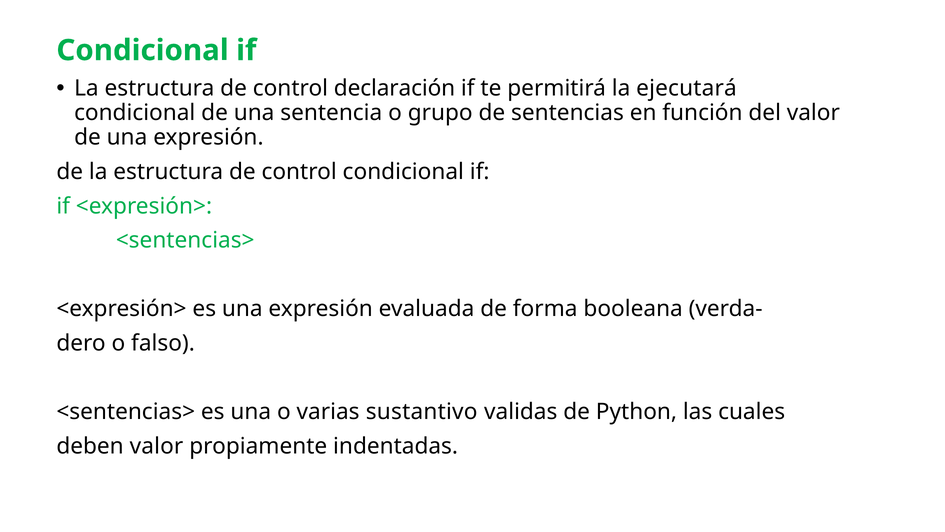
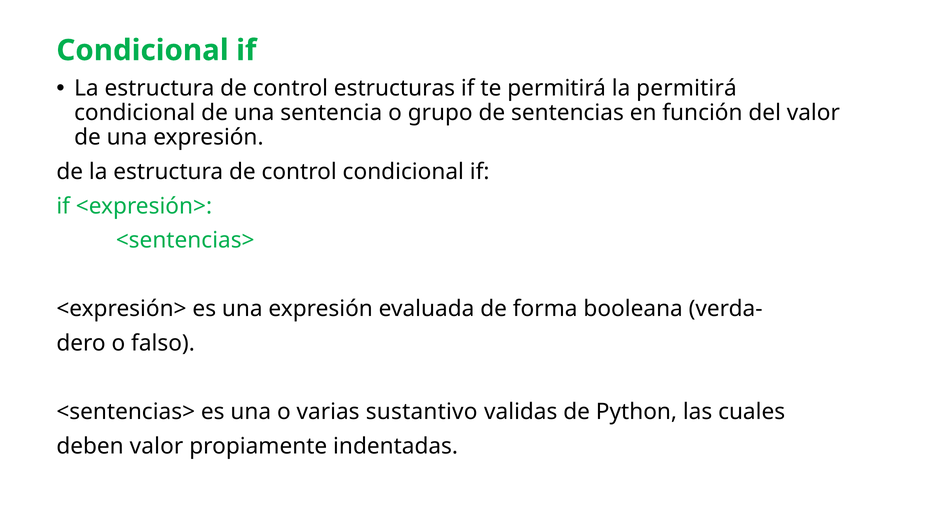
declaración: declaración -> estructuras (394, 88)
la ejecutará: ejecutará -> permitirá (686, 88)
